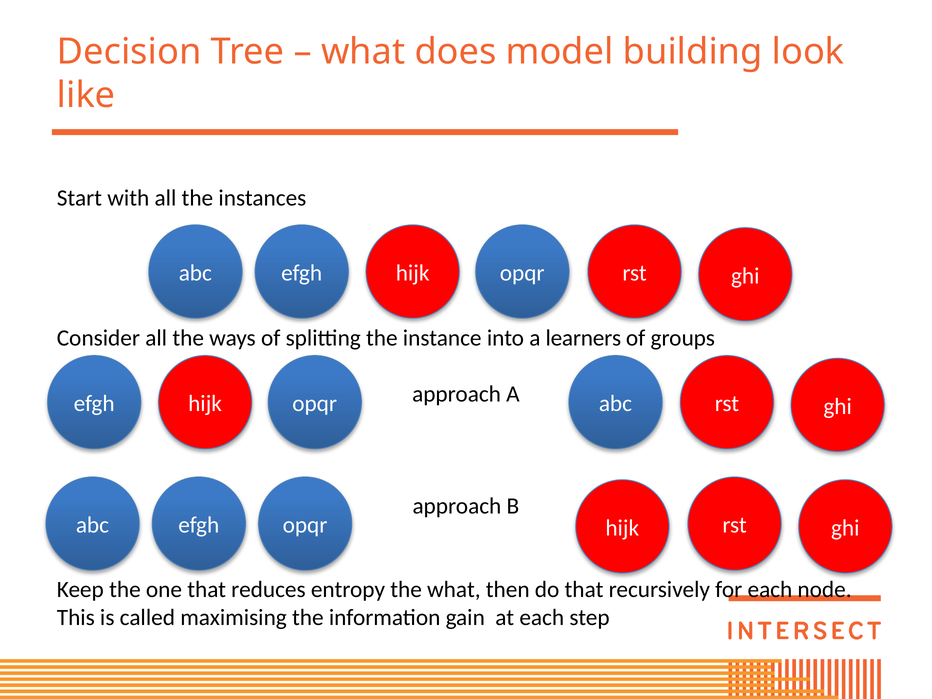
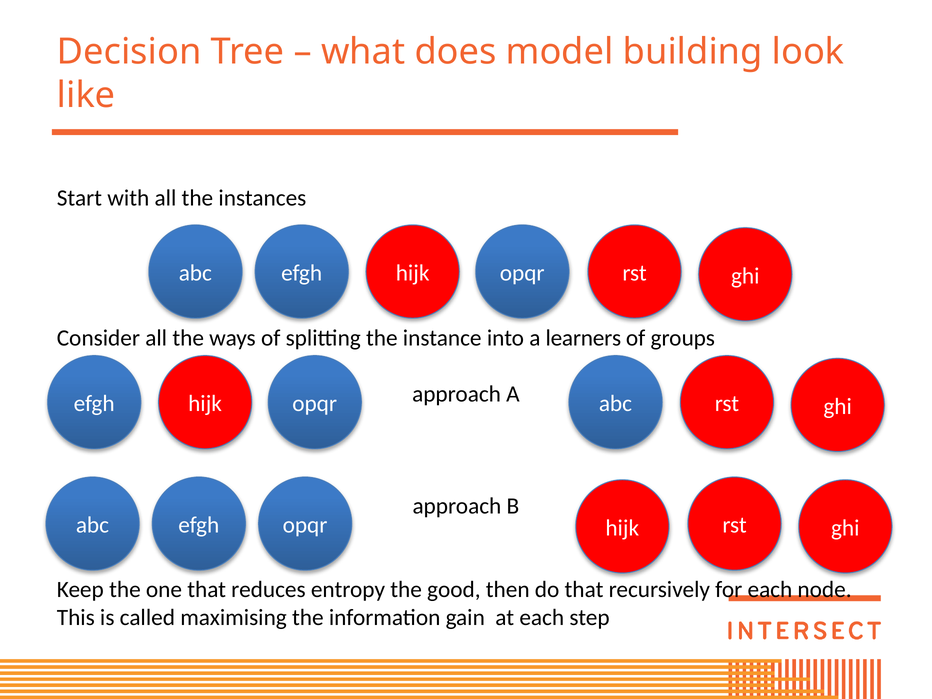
the what: what -> good (454, 590)
